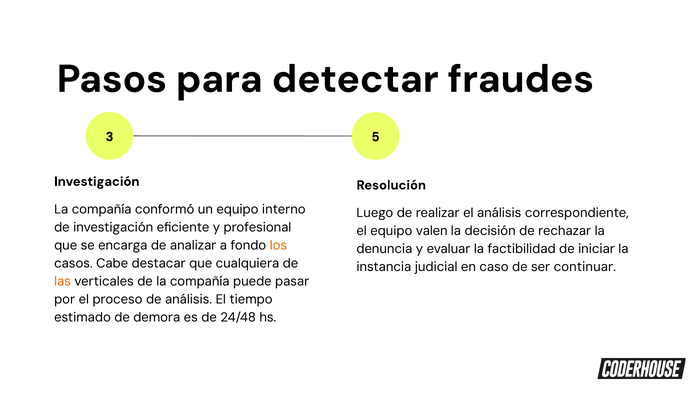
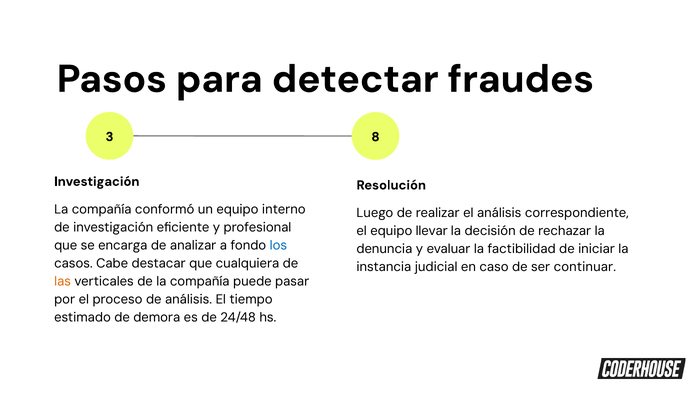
5: 5 -> 8 (375, 137)
valen: valen -> llevar (432, 231)
los colour: orange -> blue (278, 245)
